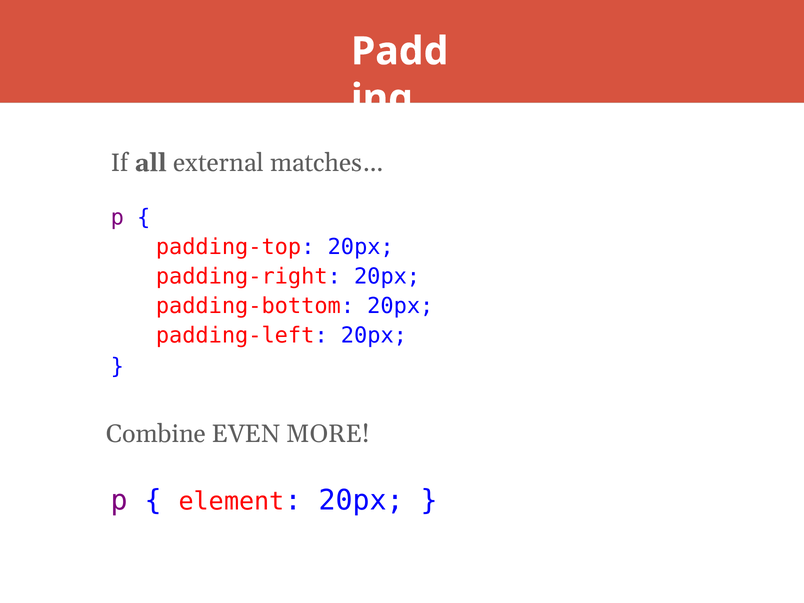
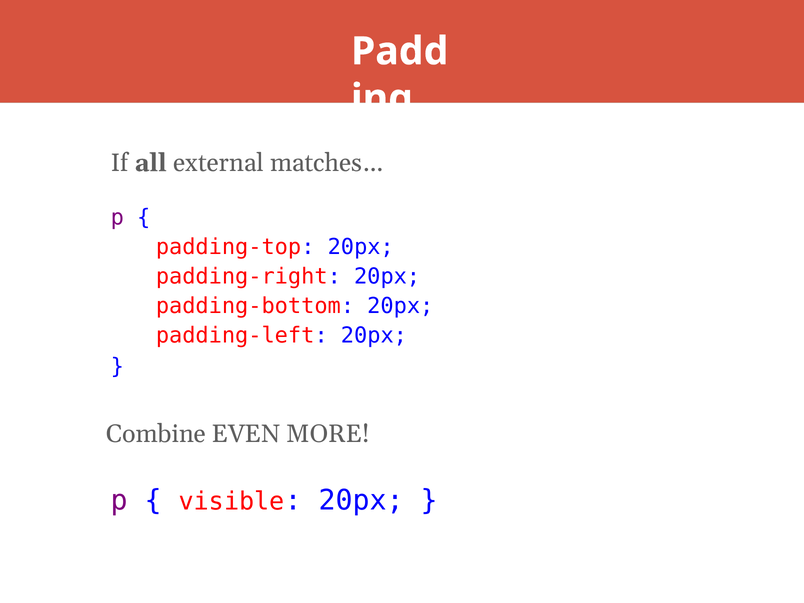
element: element -> visible (232, 502)
